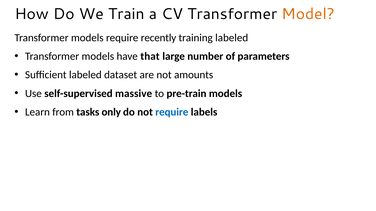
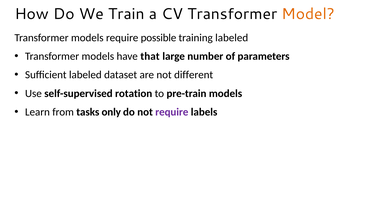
recently: recently -> possible (158, 38)
amounts: amounts -> different (194, 75)
massive: massive -> rotation (134, 94)
require colour: blue -> purple (172, 112)
